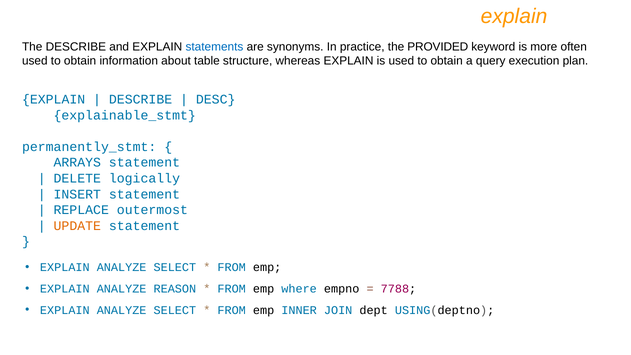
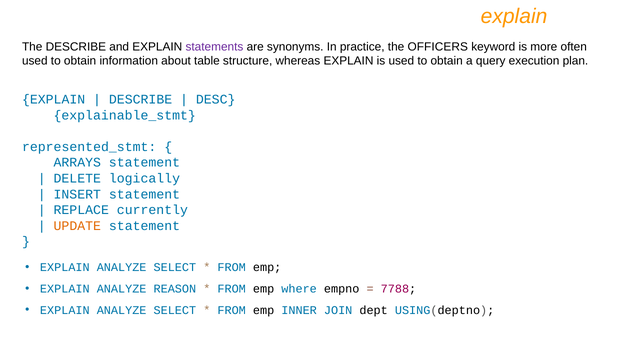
statements colour: blue -> purple (214, 47)
PROVIDED: PROVIDED -> OFFICERS (438, 47)
permanently_stmt: permanently_stmt -> represented_stmt (89, 147)
outermost: outermost -> currently (152, 210)
